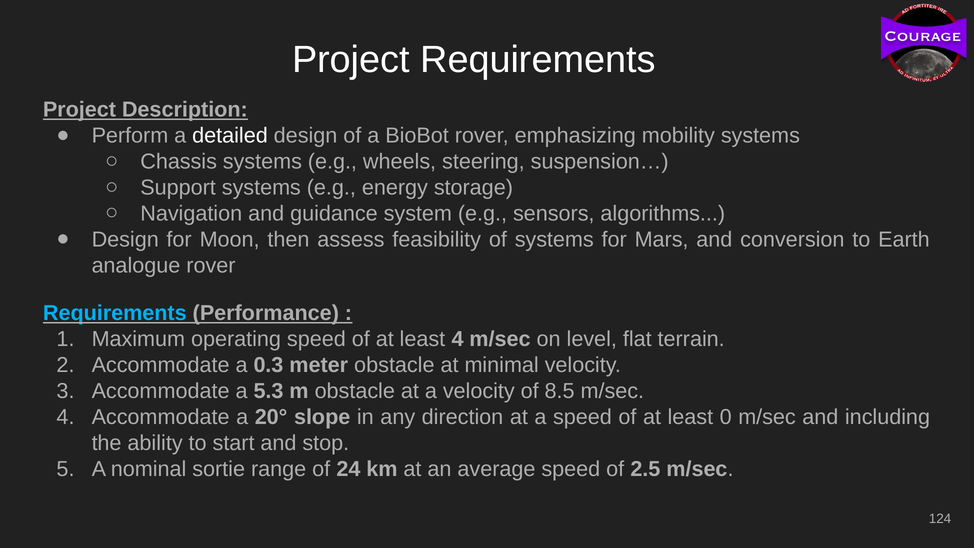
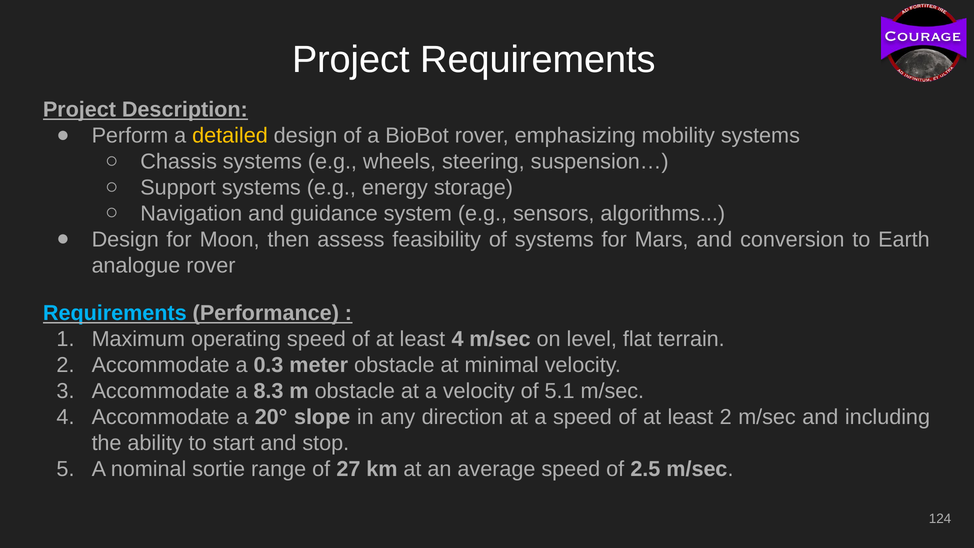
detailed colour: white -> yellow (230, 136)
5.3: 5.3 -> 8.3 (268, 391)
8.5: 8.5 -> 5.1 (560, 391)
least 0: 0 -> 2 (726, 417)
24: 24 -> 27 (348, 469)
